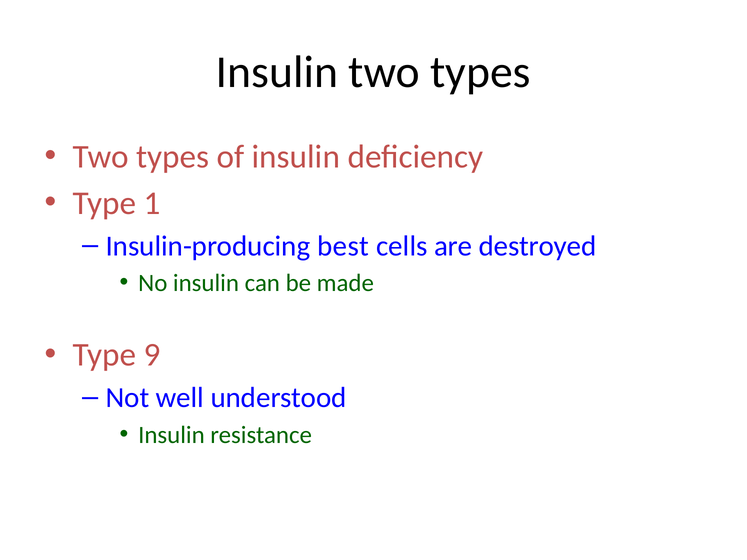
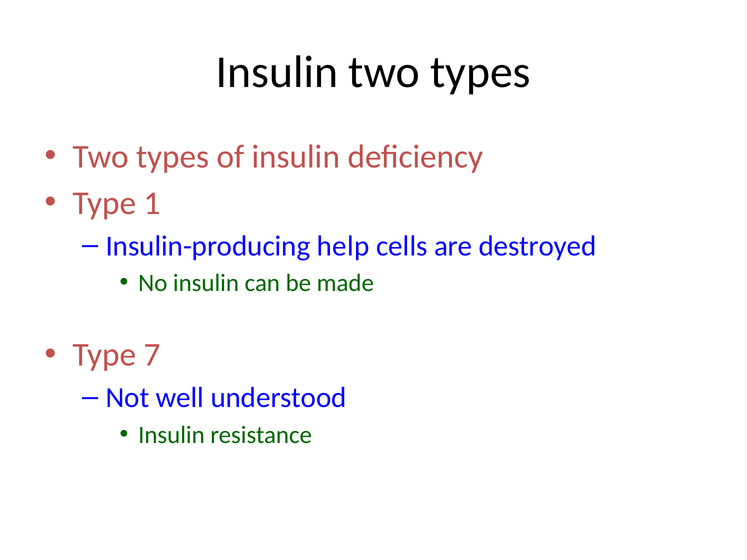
best: best -> help (343, 246)
9: 9 -> 7 (152, 355)
